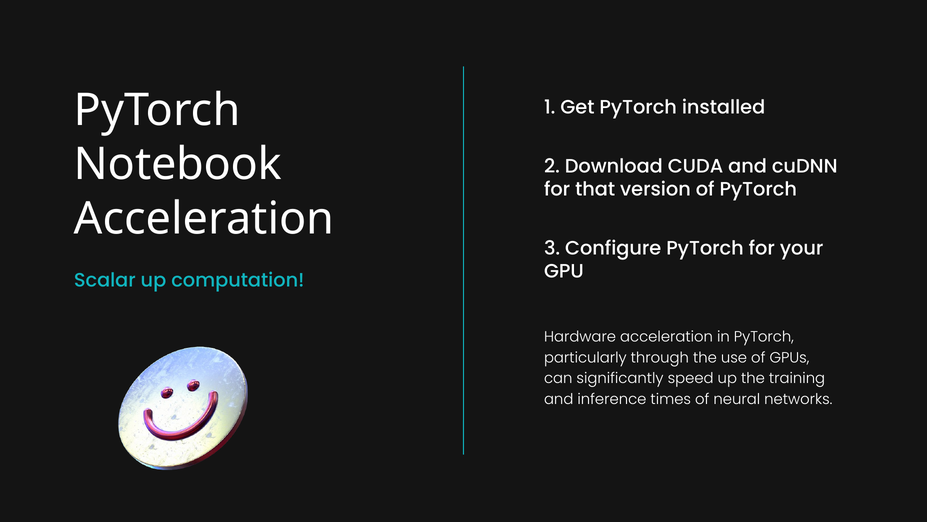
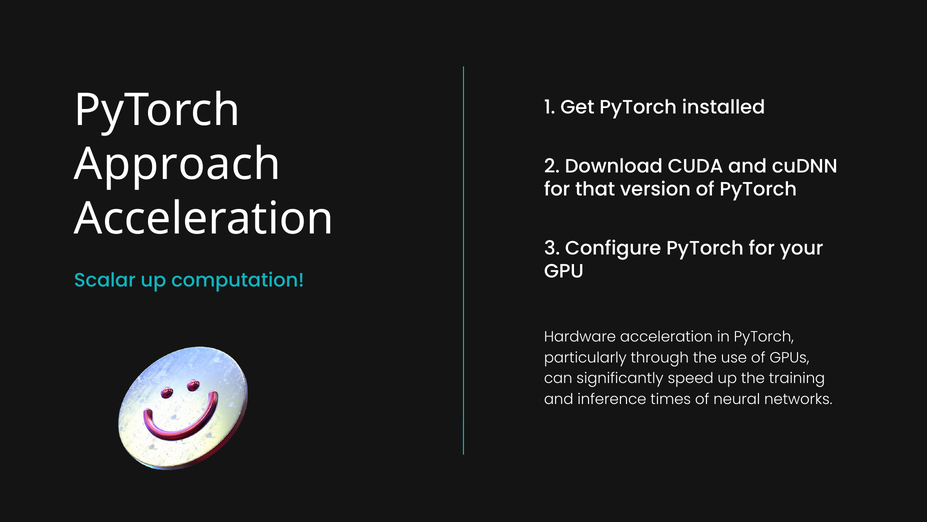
Notebook: Notebook -> Approach (178, 164)
